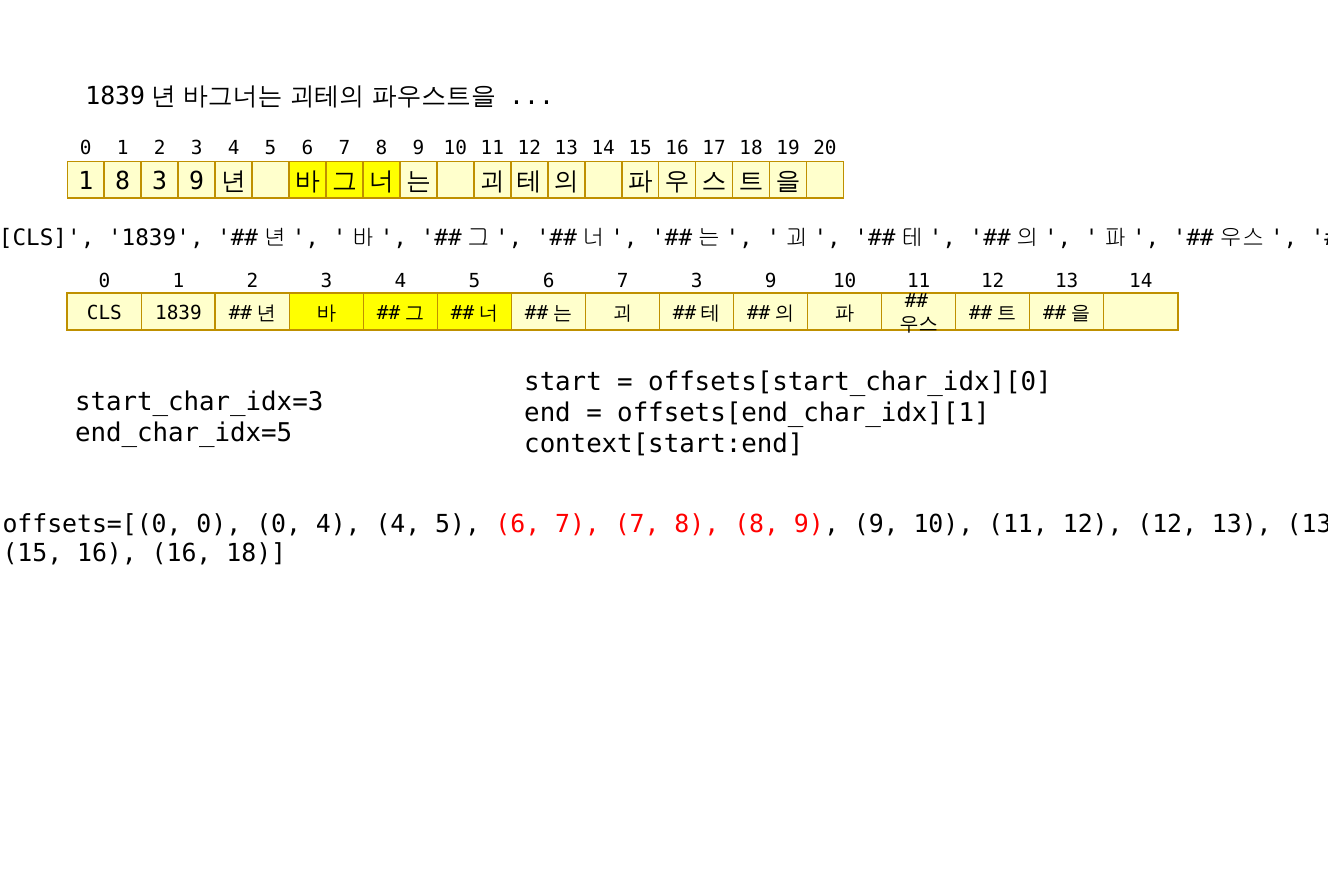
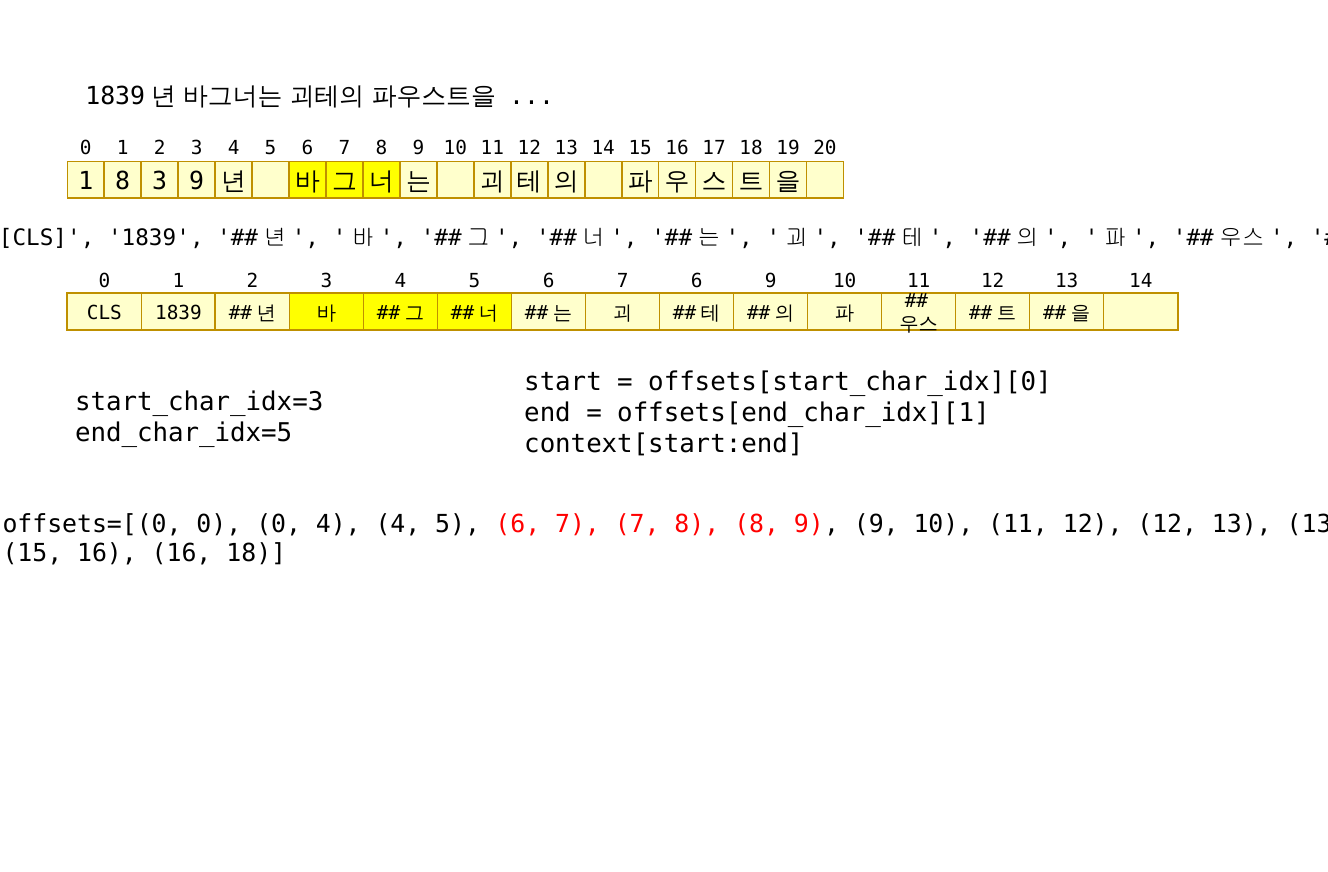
7 3: 3 -> 6 (697, 281)
